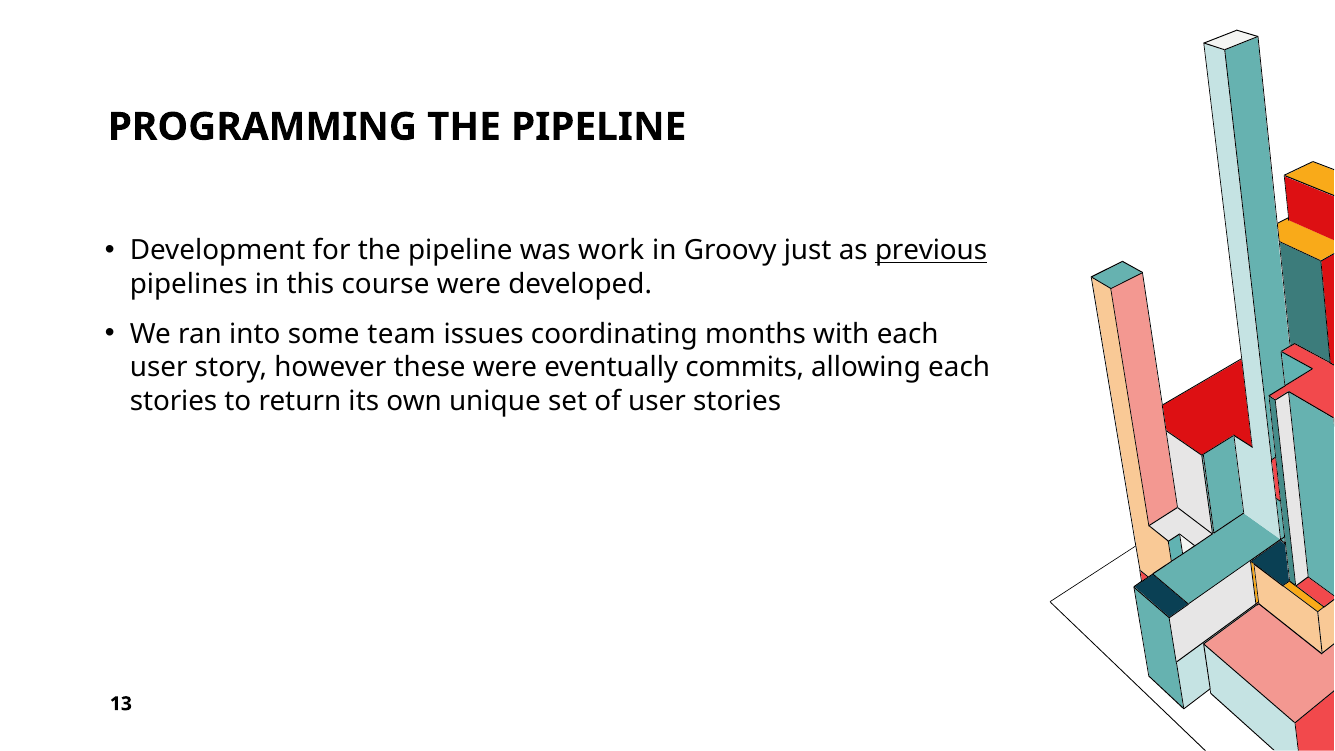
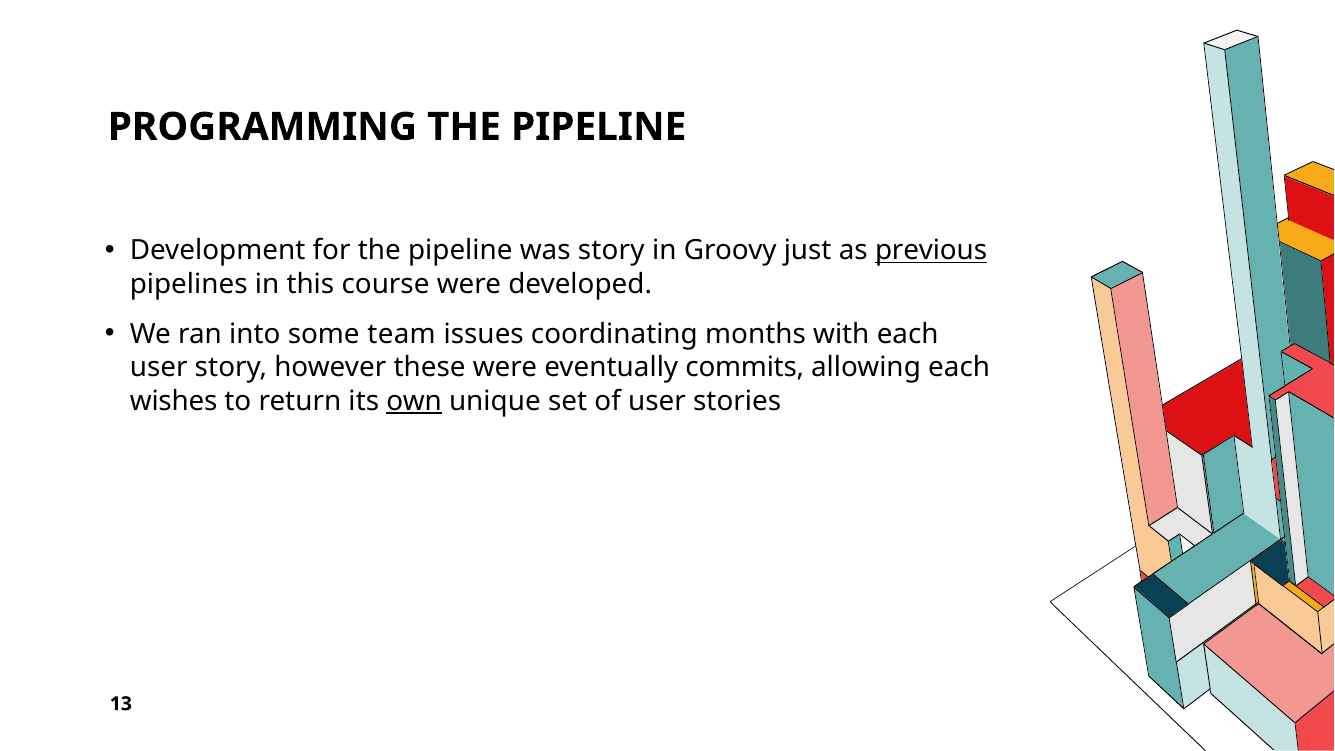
was work: work -> story (611, 251)
stories: stories -> wishes (174, 401)
own underline: none -> present (414, 401)
